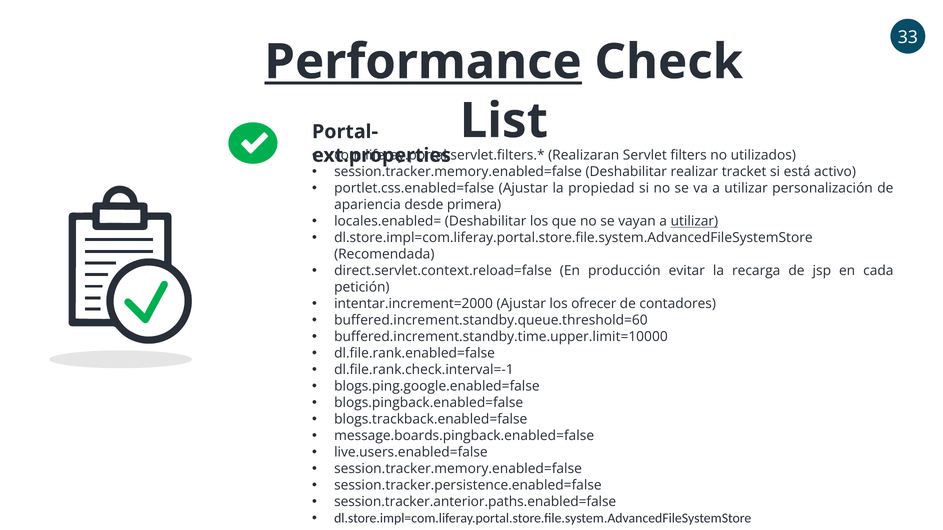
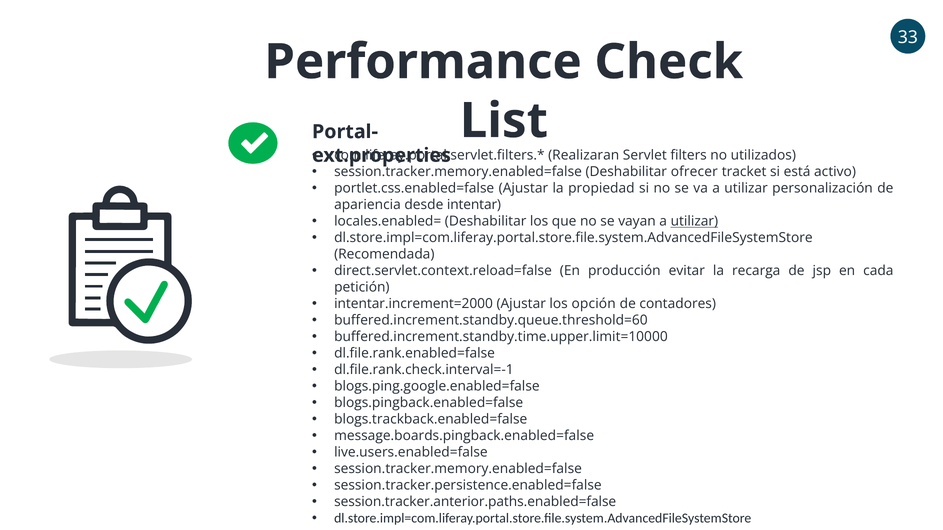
Performance underline: present -> none (423, 62)
realizar: realizar -> ofrecer (694, 172)
primera: primera -> intentar (474, 205)
ofrecer: ofrecer -> opción (594, 304)
